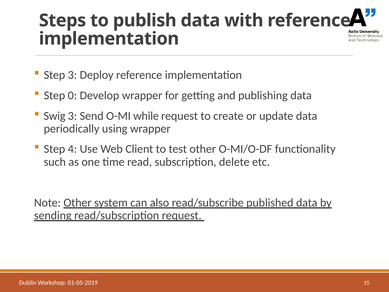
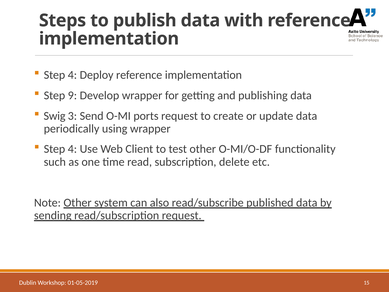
3: 3 -> 4 (72, 75)
0: 0 -> 9 (72, 95)
while: while -> ports (146, 116)
